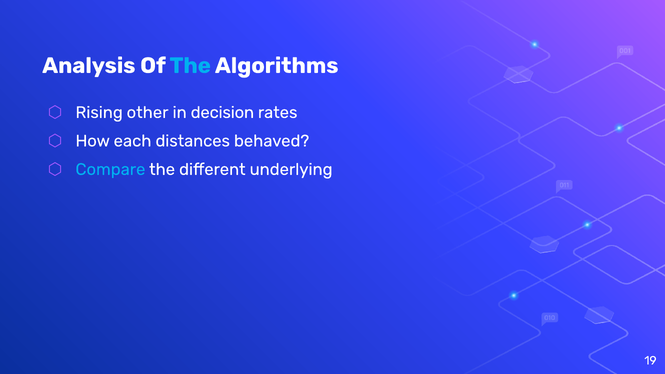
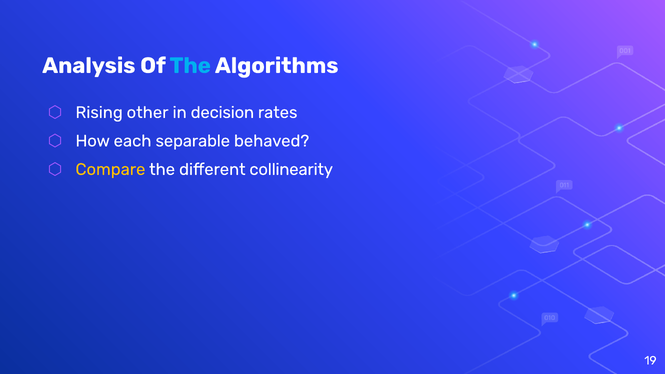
distances: distances -> separable (193, 141)
Compare colour: light blue -> yellow (110, 169)
underlying: underlying -> collinearity (291, 169)
